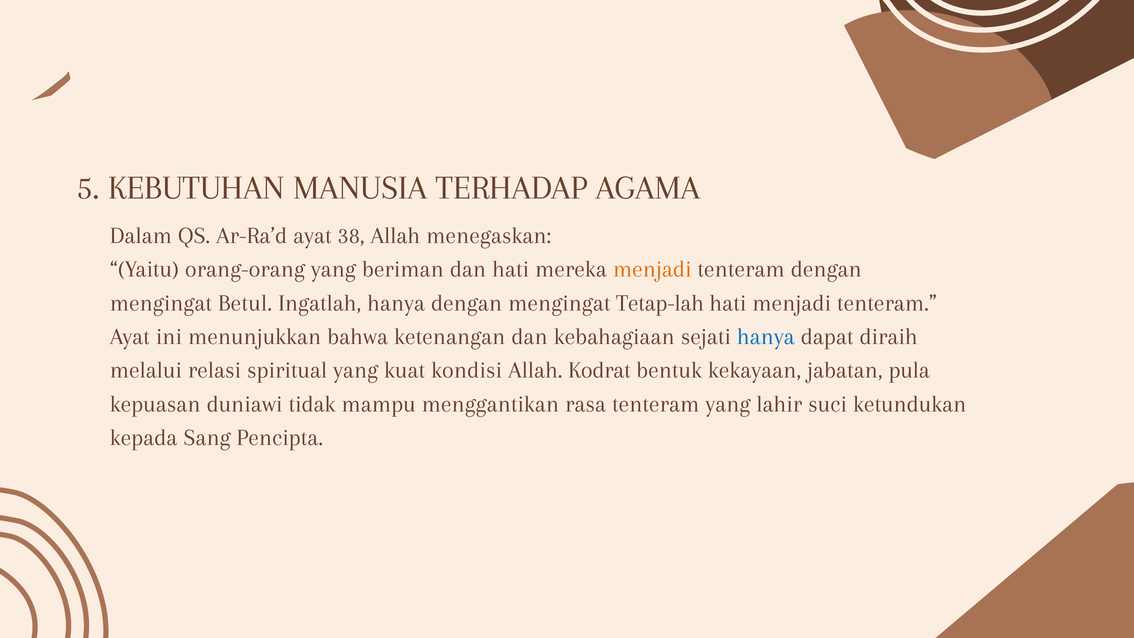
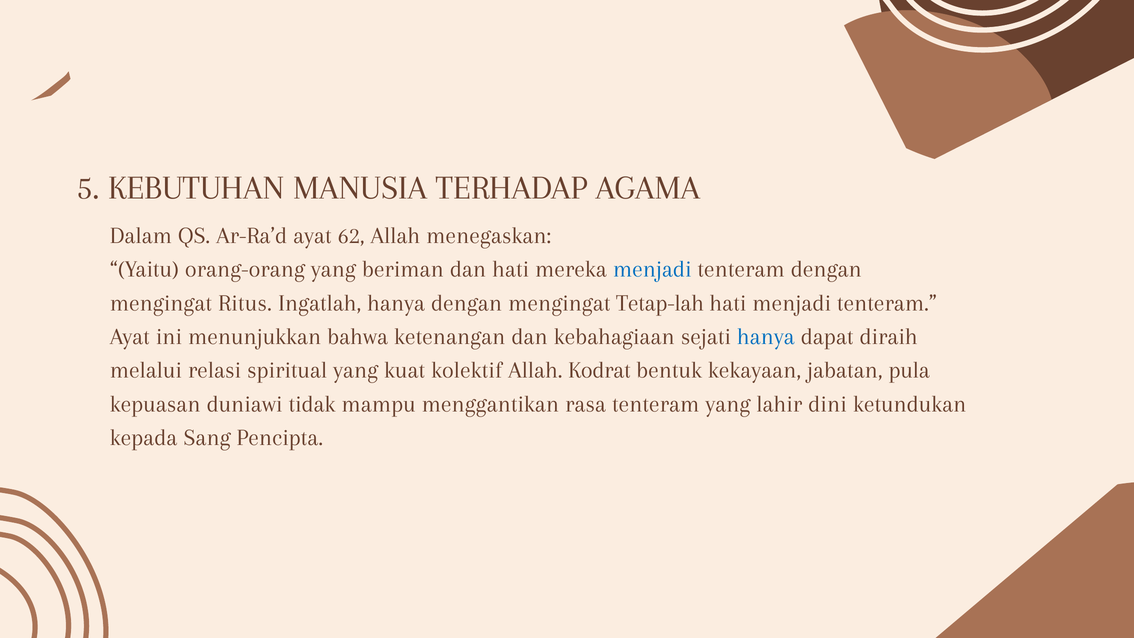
38: 38 -> 62 (351, 235)
menjadi colour: orange -> blue (652, 269)
Betul: Betul -> Ritus (245, 303)
kondisi: kondisi -> kolektif (467, 370)
suci: suci -> dini (827, 404)
